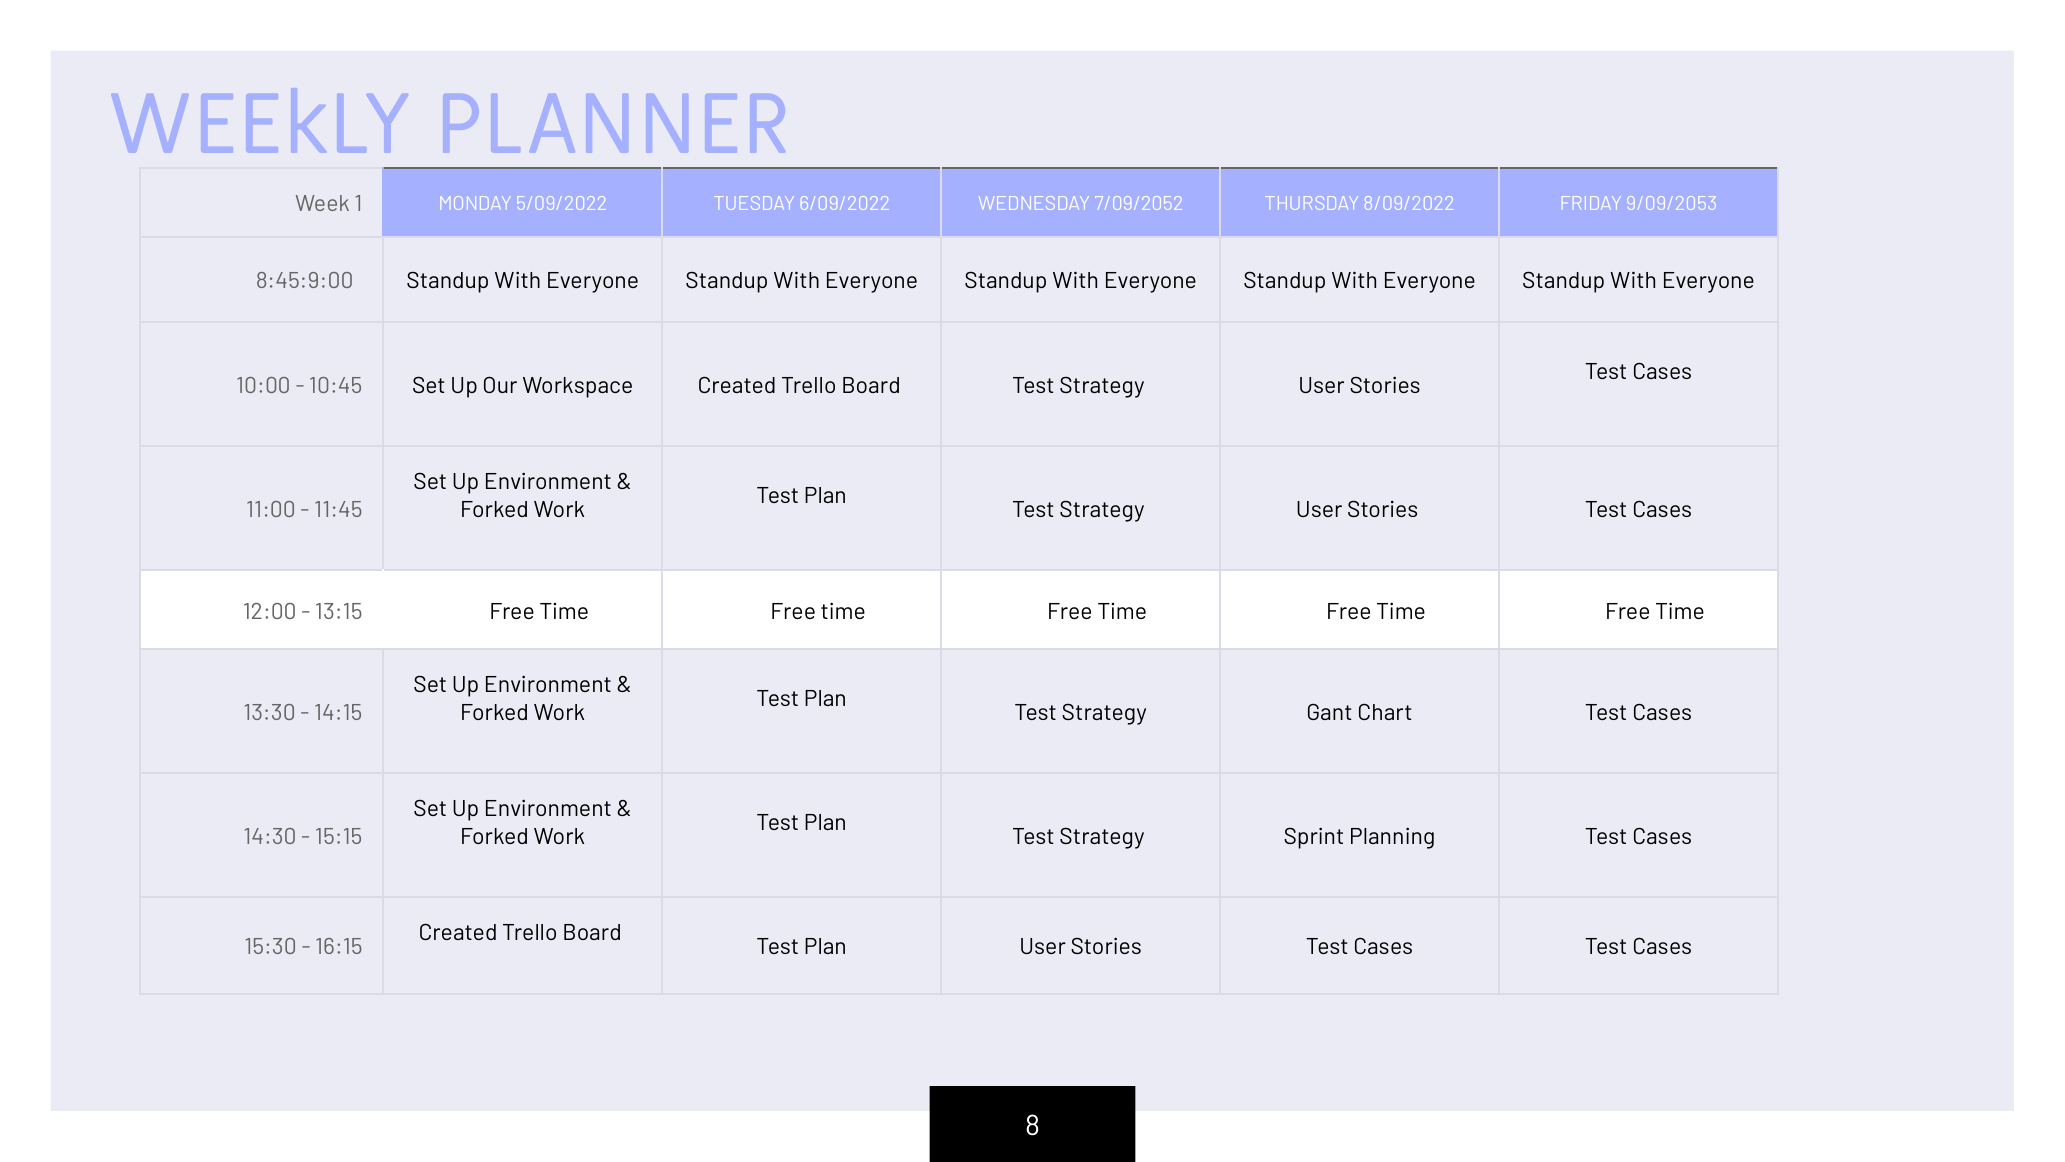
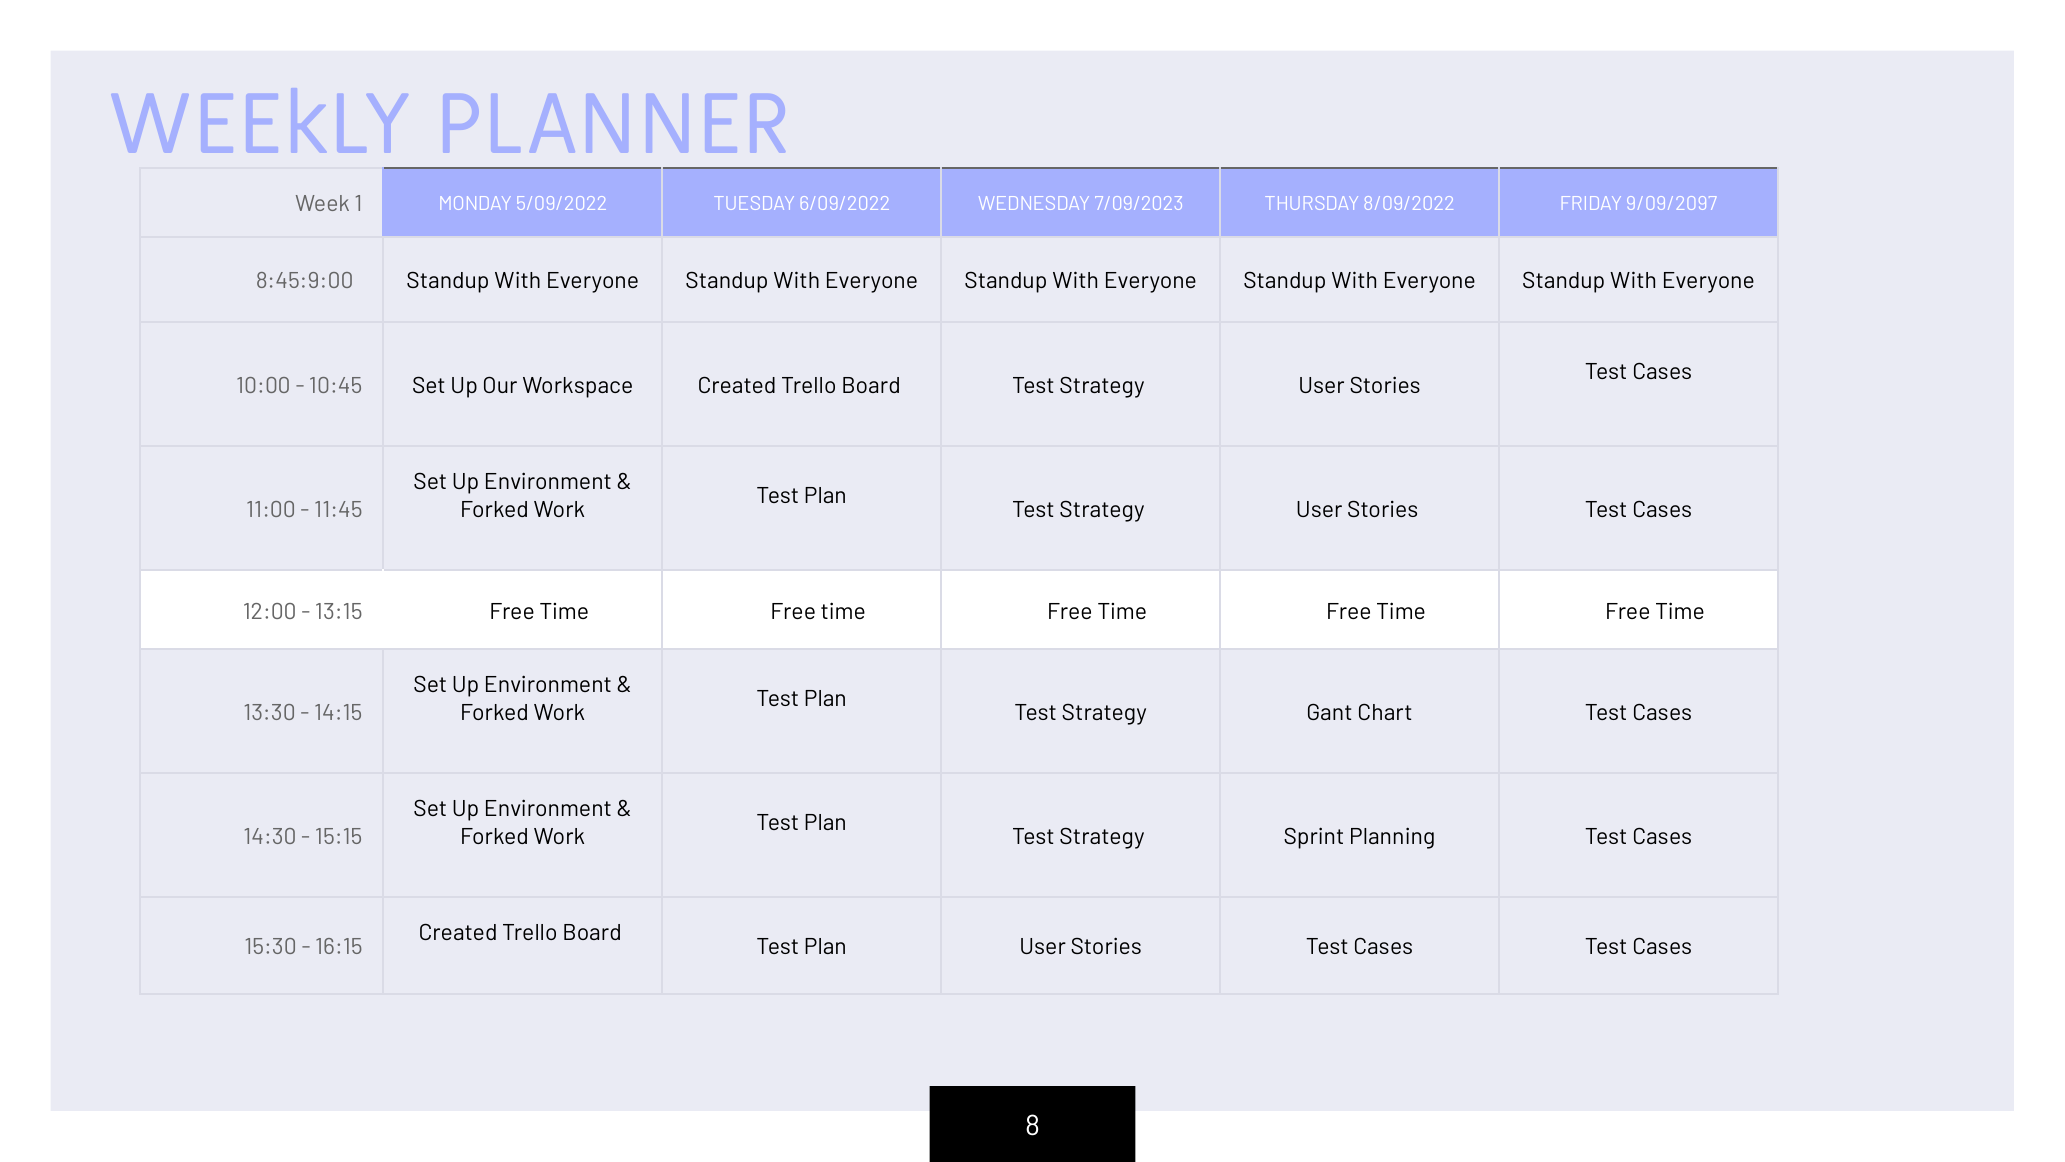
7/09/2052: 7/09/2052 -> 7/09/2023 (1139, 204)
9/09/2053: 9/09/2053 -> 9/09/2097 (1672, 204)
